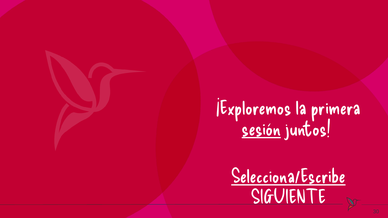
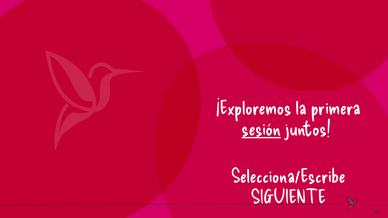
Selecciona/Escribe underline: present -> none (288, 177)
